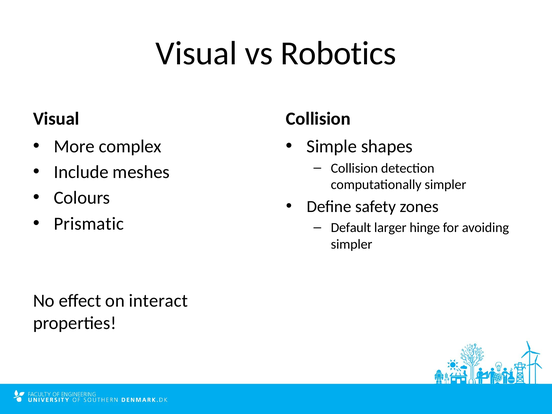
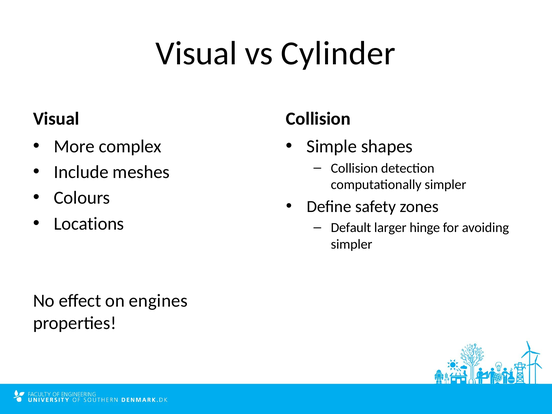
Robotics: Robotics -> Cylinder (338, 53)
Prismatic: Prismatic -> Locations (89, 224)
interact: interact -> engines (158, 301)
